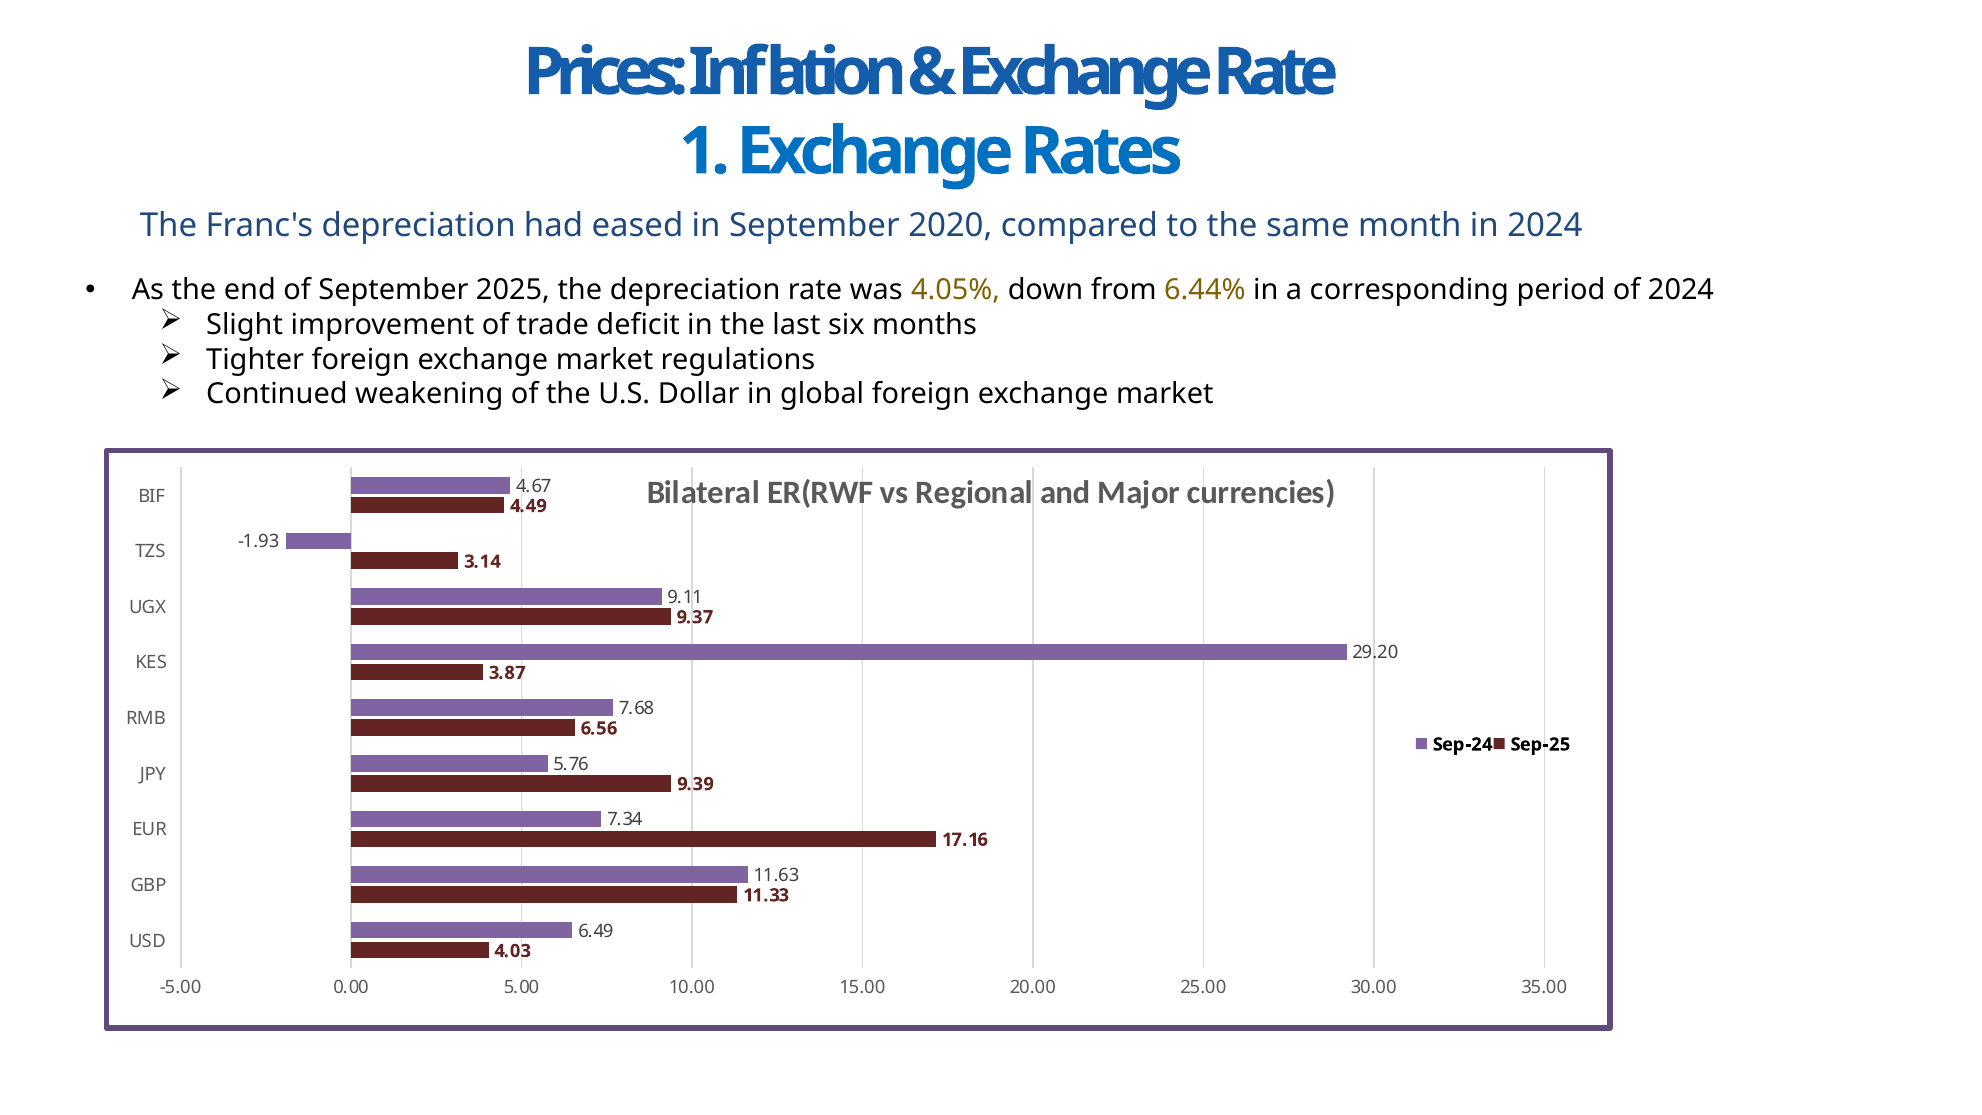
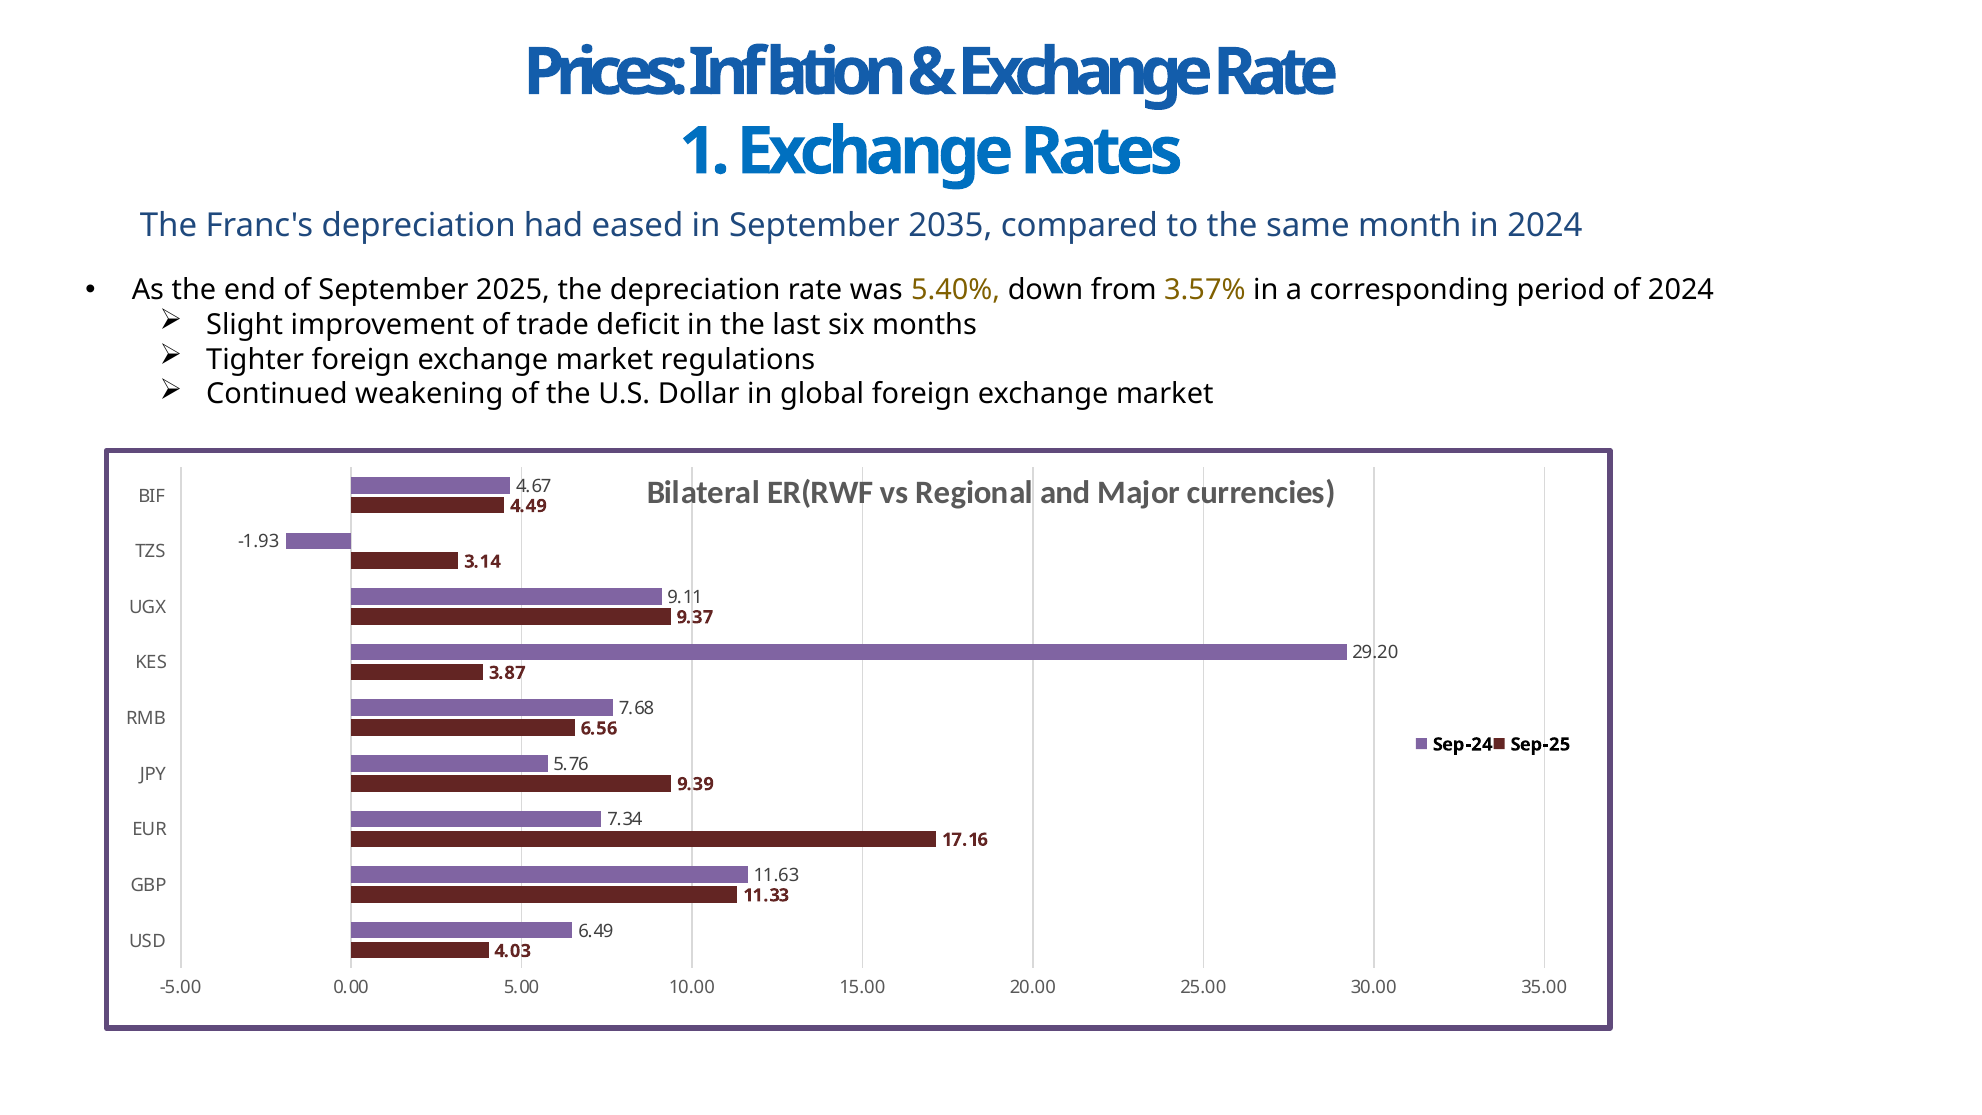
2020: 2020 -> 2035 (950, 225)
4.05%: 4.05% -> 5.40% (956, 290)
6.44%: 6.44% -> 3.57% (1205, 290)
